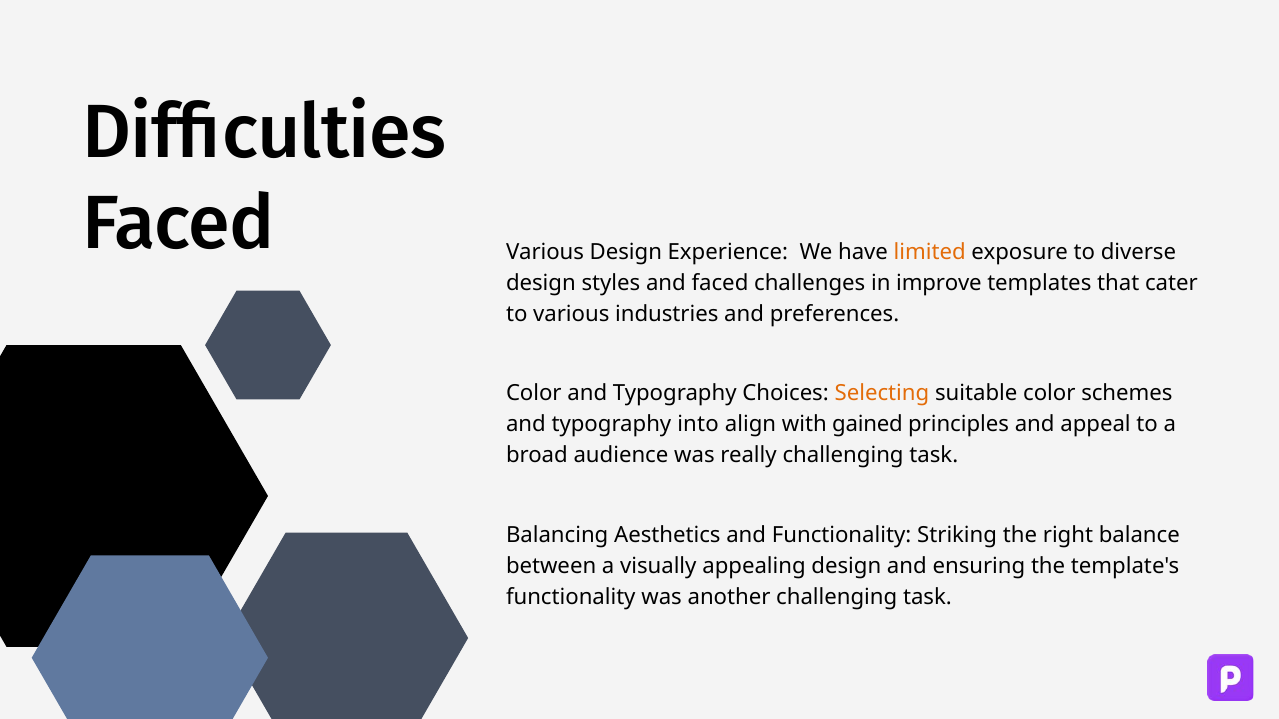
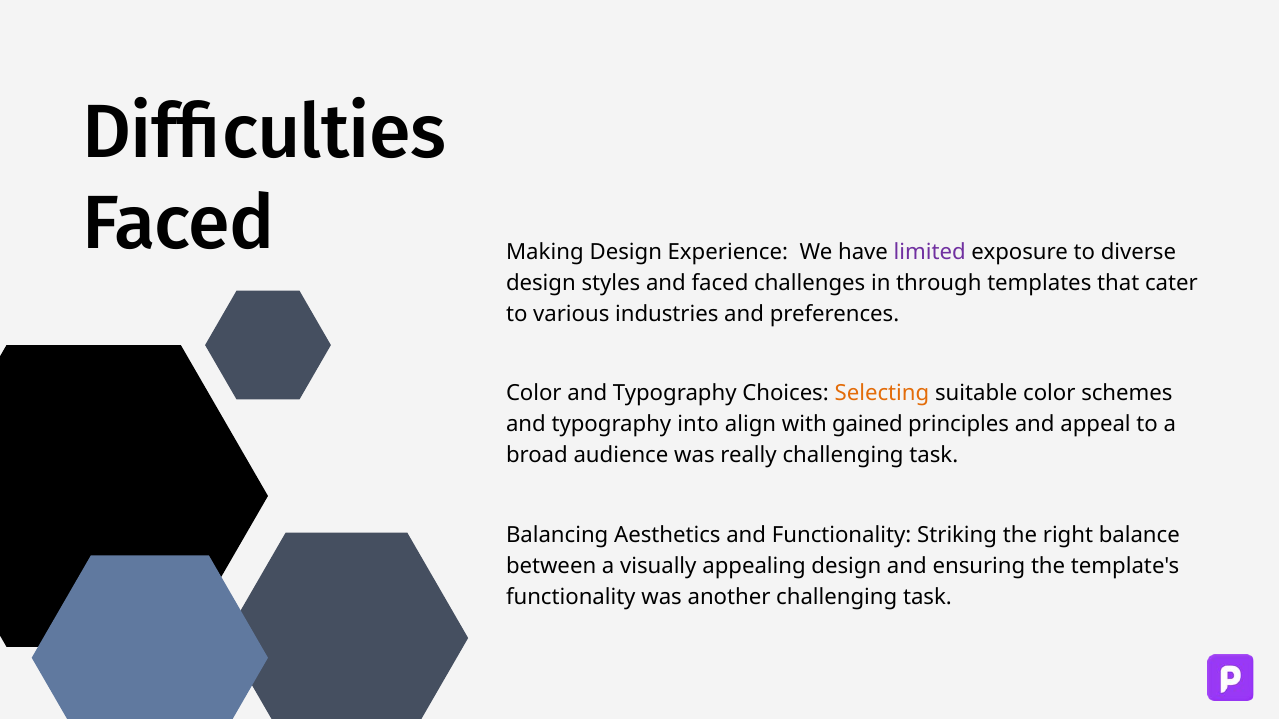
Faced Various: Various -> Making (545, 252)
limited colour: orange -> purple (930, 252)
improve: improve -> through (939, 283)
